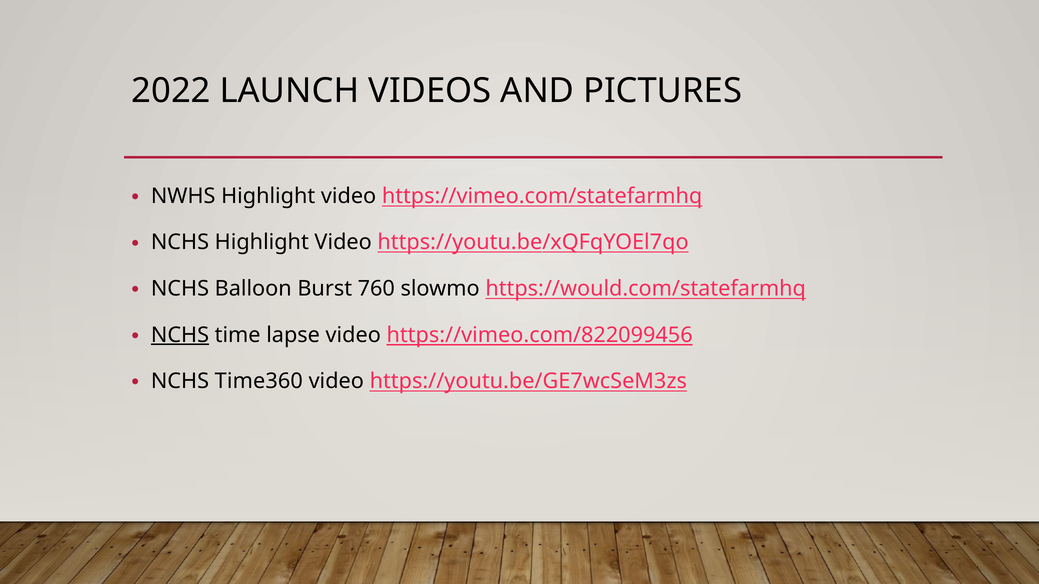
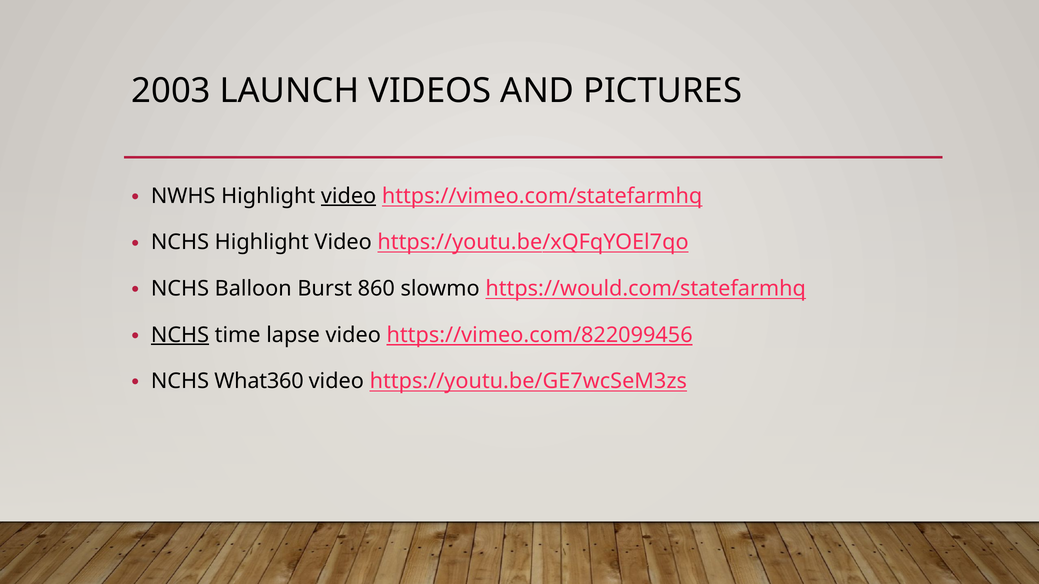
2022: 2022 -> 2003 (171, 91)
video underline: none -> present (349, 196)
760: 760 -> 860 (376, 289)
Time360: Time360 -> What360 (259, 382)
